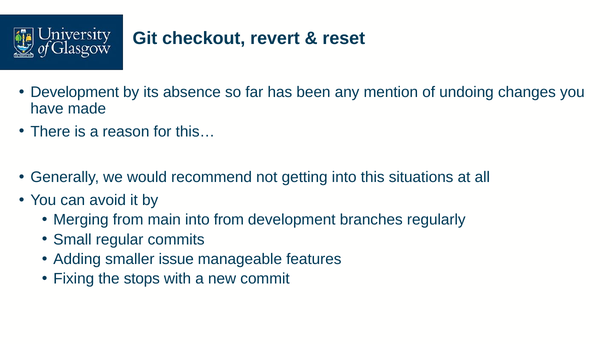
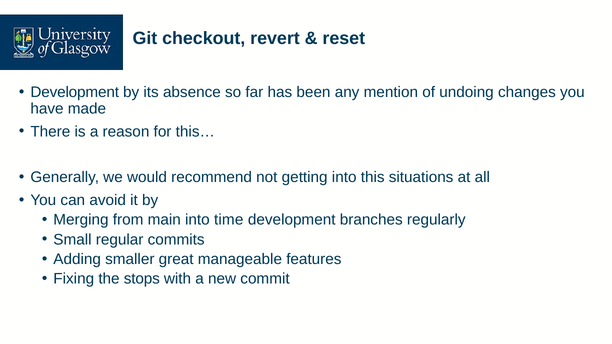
into from: from -> time (229, 220)
issue: issue -> great (176, 259)
